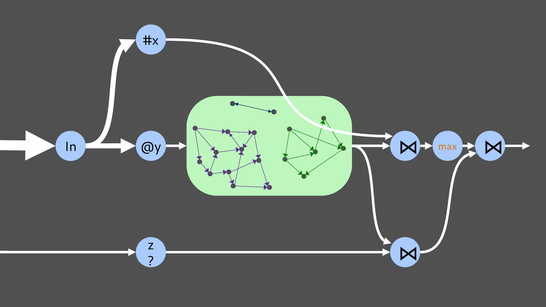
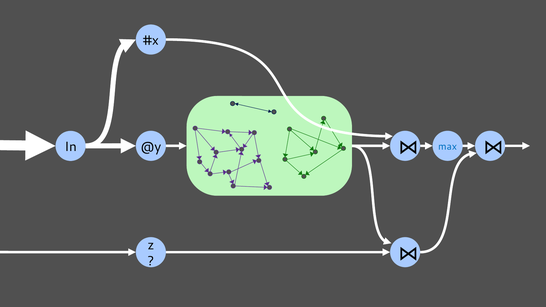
max colour: orange -> blue (448, 147)
